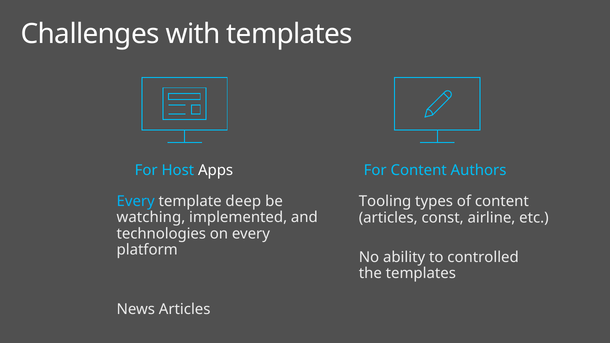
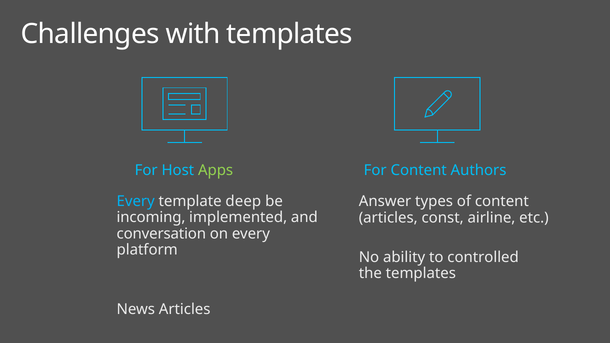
Apps colour: white -> light green (216, 170)
Tooling: Tooling -> Answer (385, 201)
watching: watching -> incoming (151, 218)
technologies: technologies -> conversation (161, 234)
